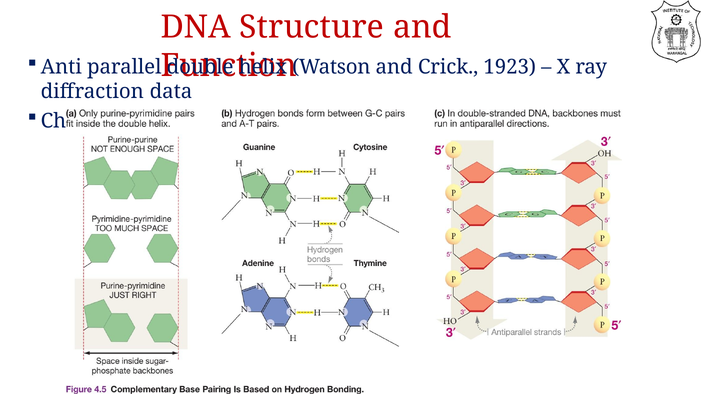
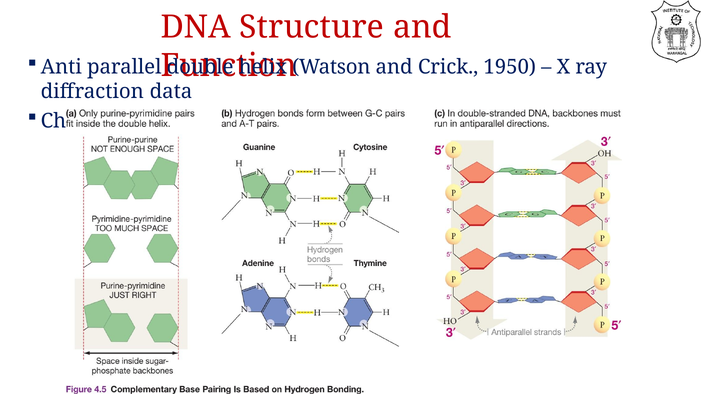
1923: 1923 -> 1950 (510, 67)
